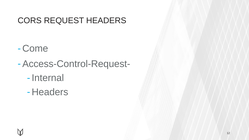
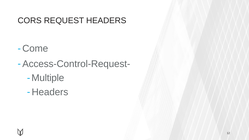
Internal: Internal -> Multiple (48, 78)
